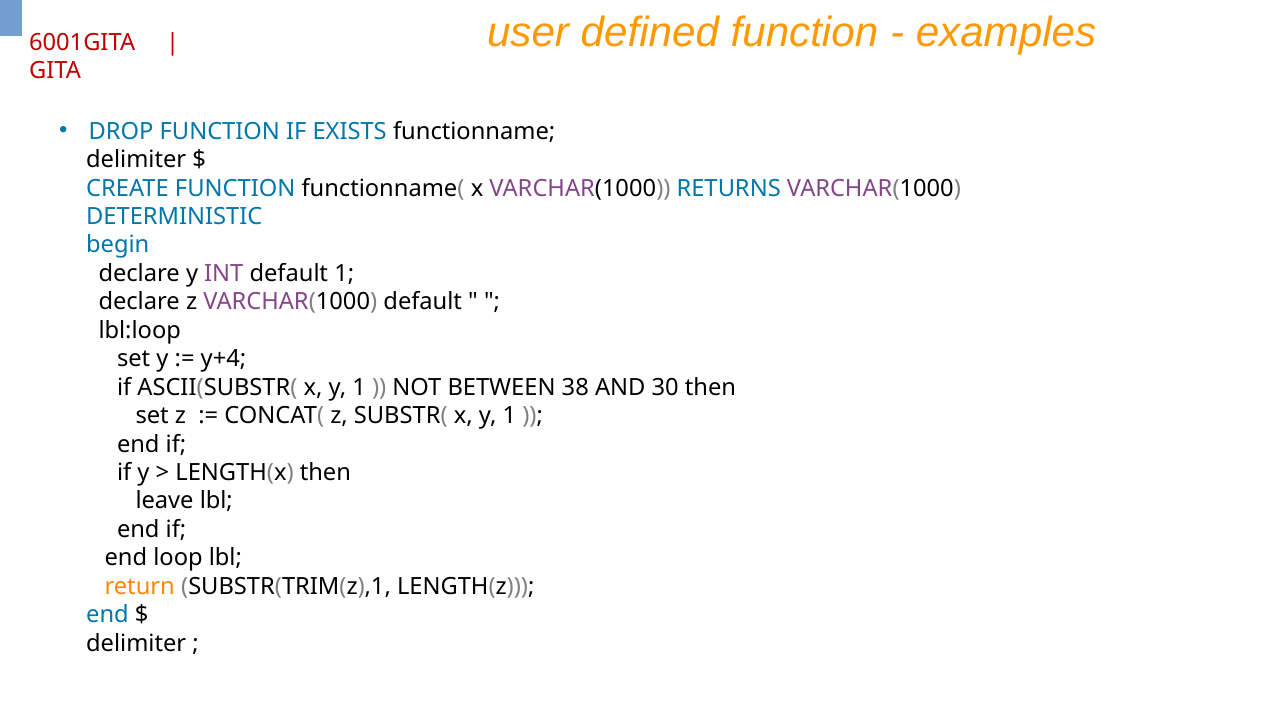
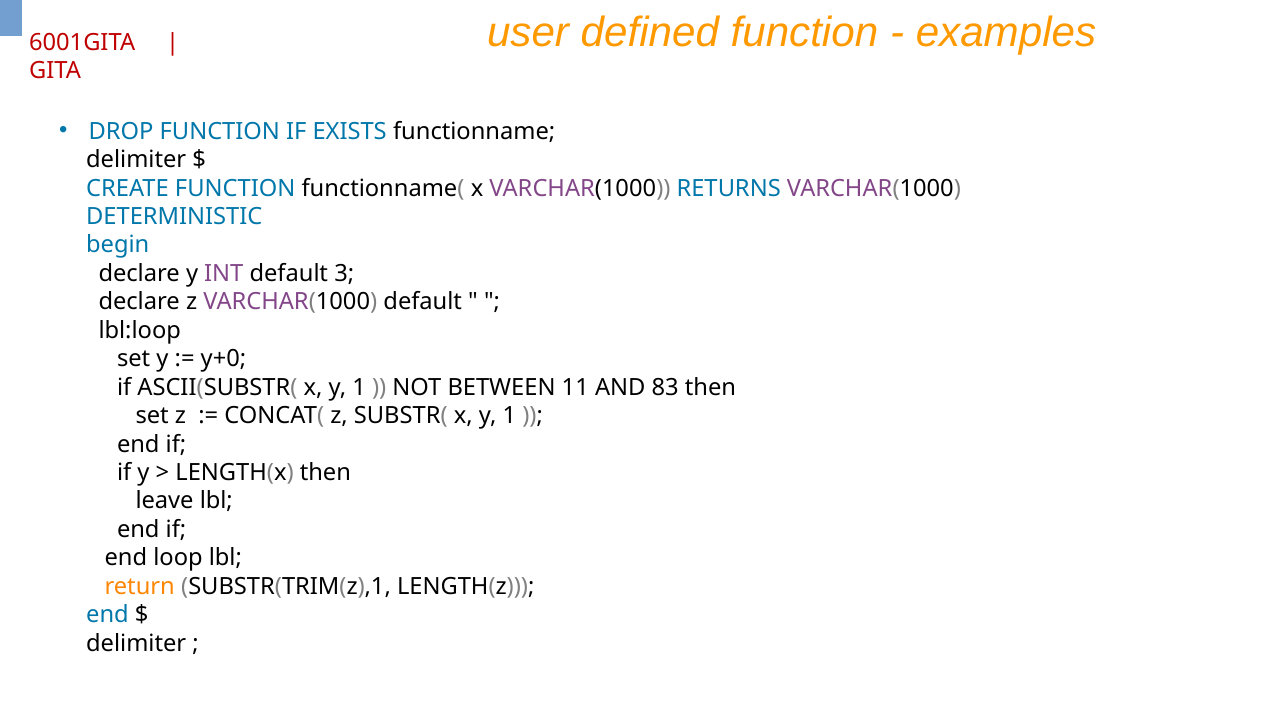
default 1: 1 -> 3 (344, 274)
y+4: y+4 -> y+0 (223, 359)
38: 38 -> 11 (575, 387)
30: 30 -> 83 (665, 387)
